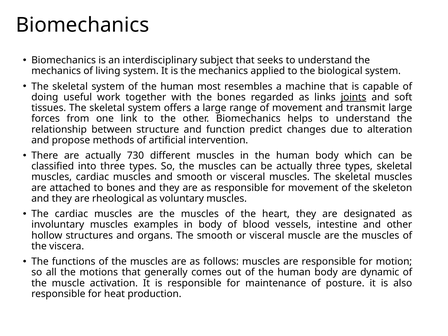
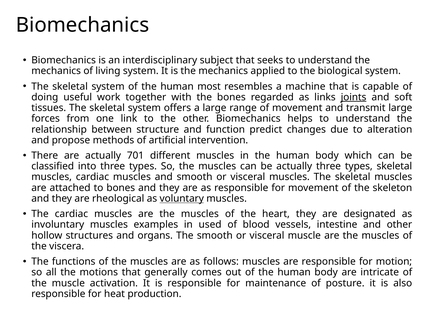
730: 730 -> 701 (135, 156)
voluntary underline: none -> present (182, 199)
in body: body -> used (210, 225)
dynamic: dynamic -> intricate (380, 272)
